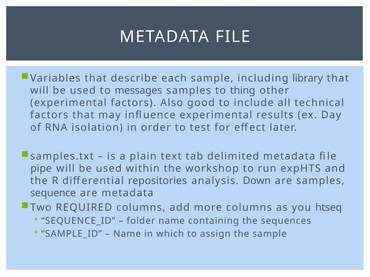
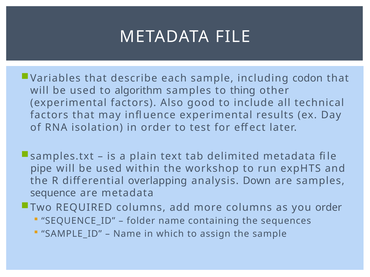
library: library -> codon (308, 78)
messages: messages -> algorithm (138, 91)
repositories: repositories -> overlapping (158, 181)
you htseq: htseq -> order (329, 208)
